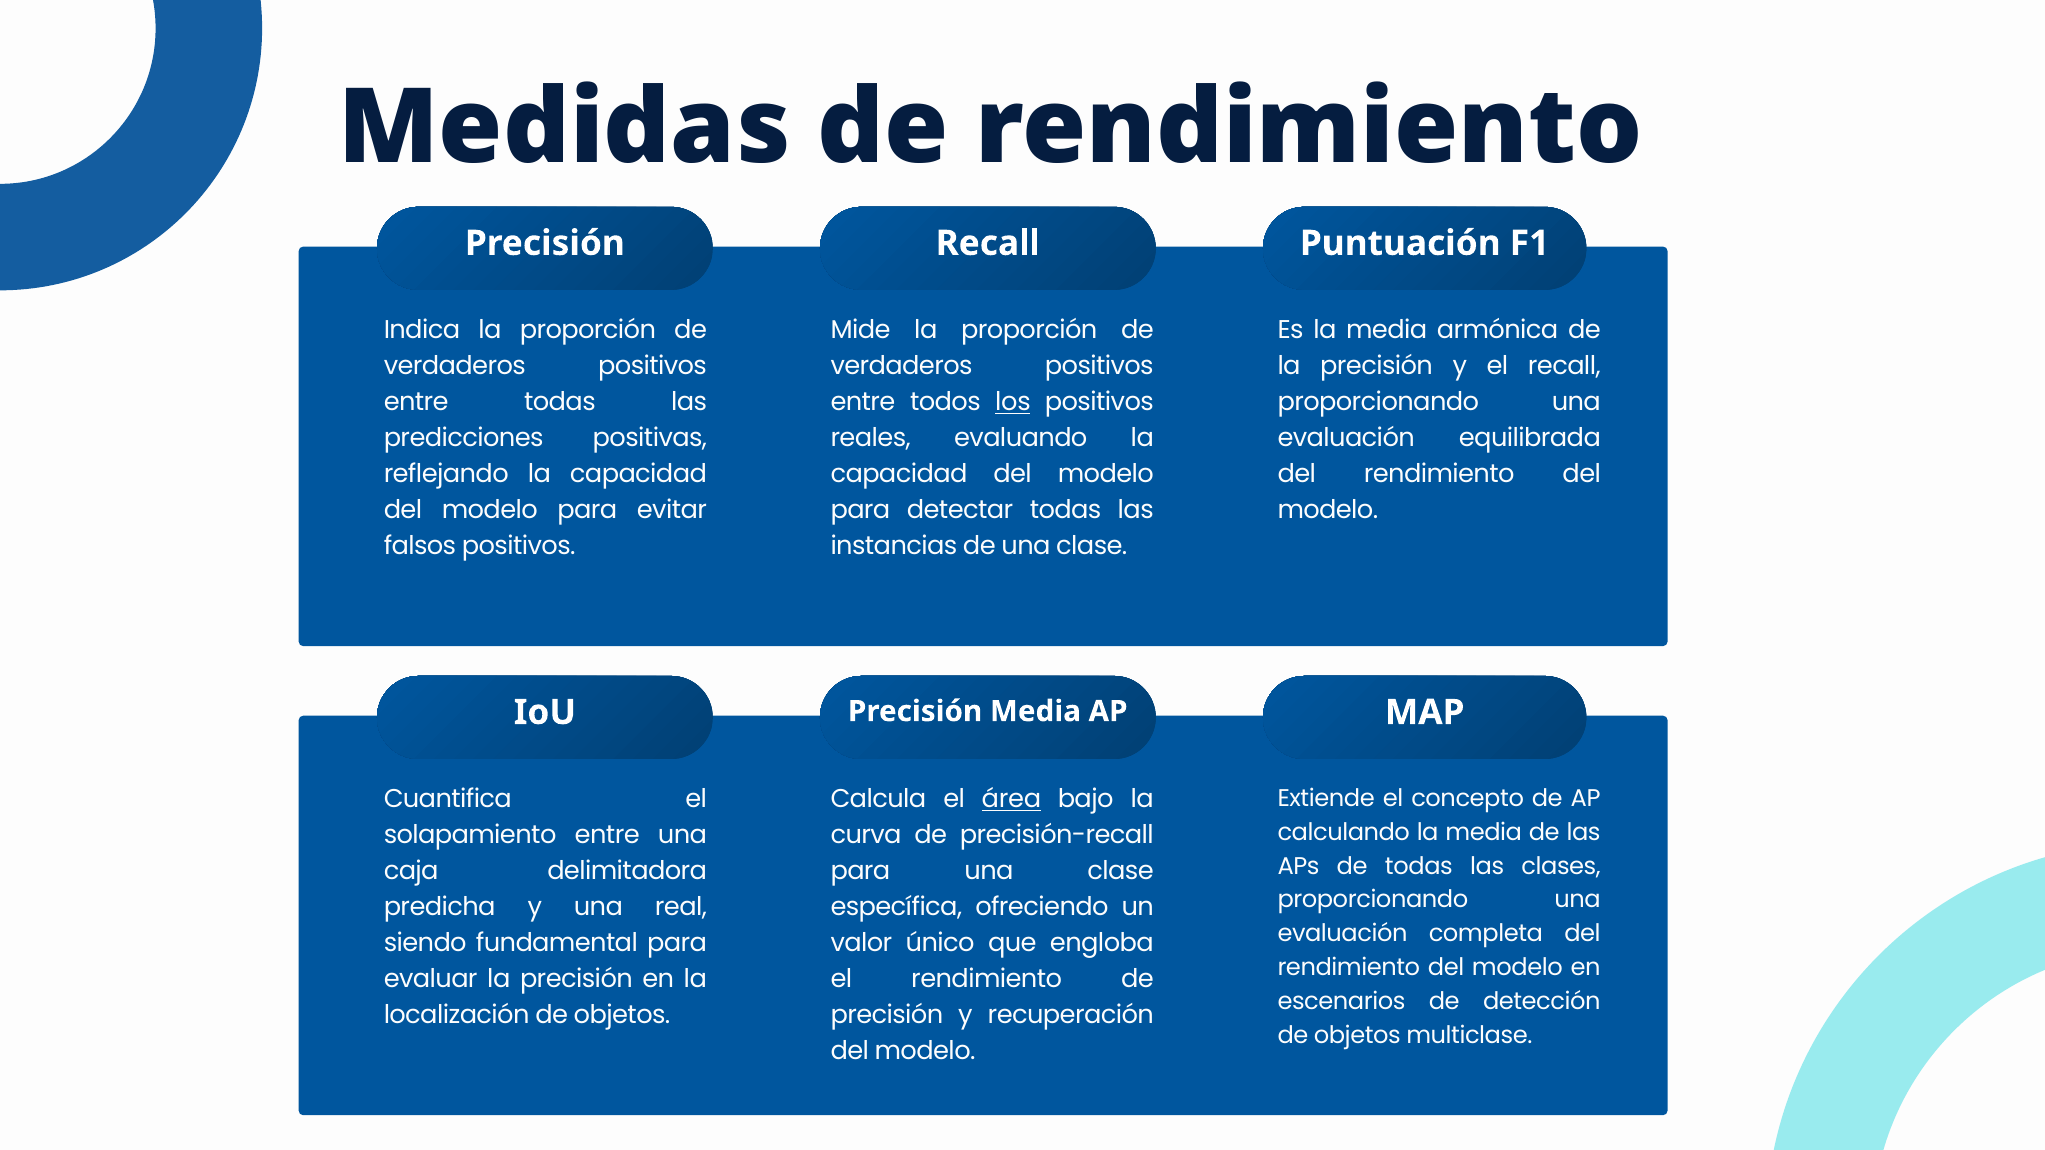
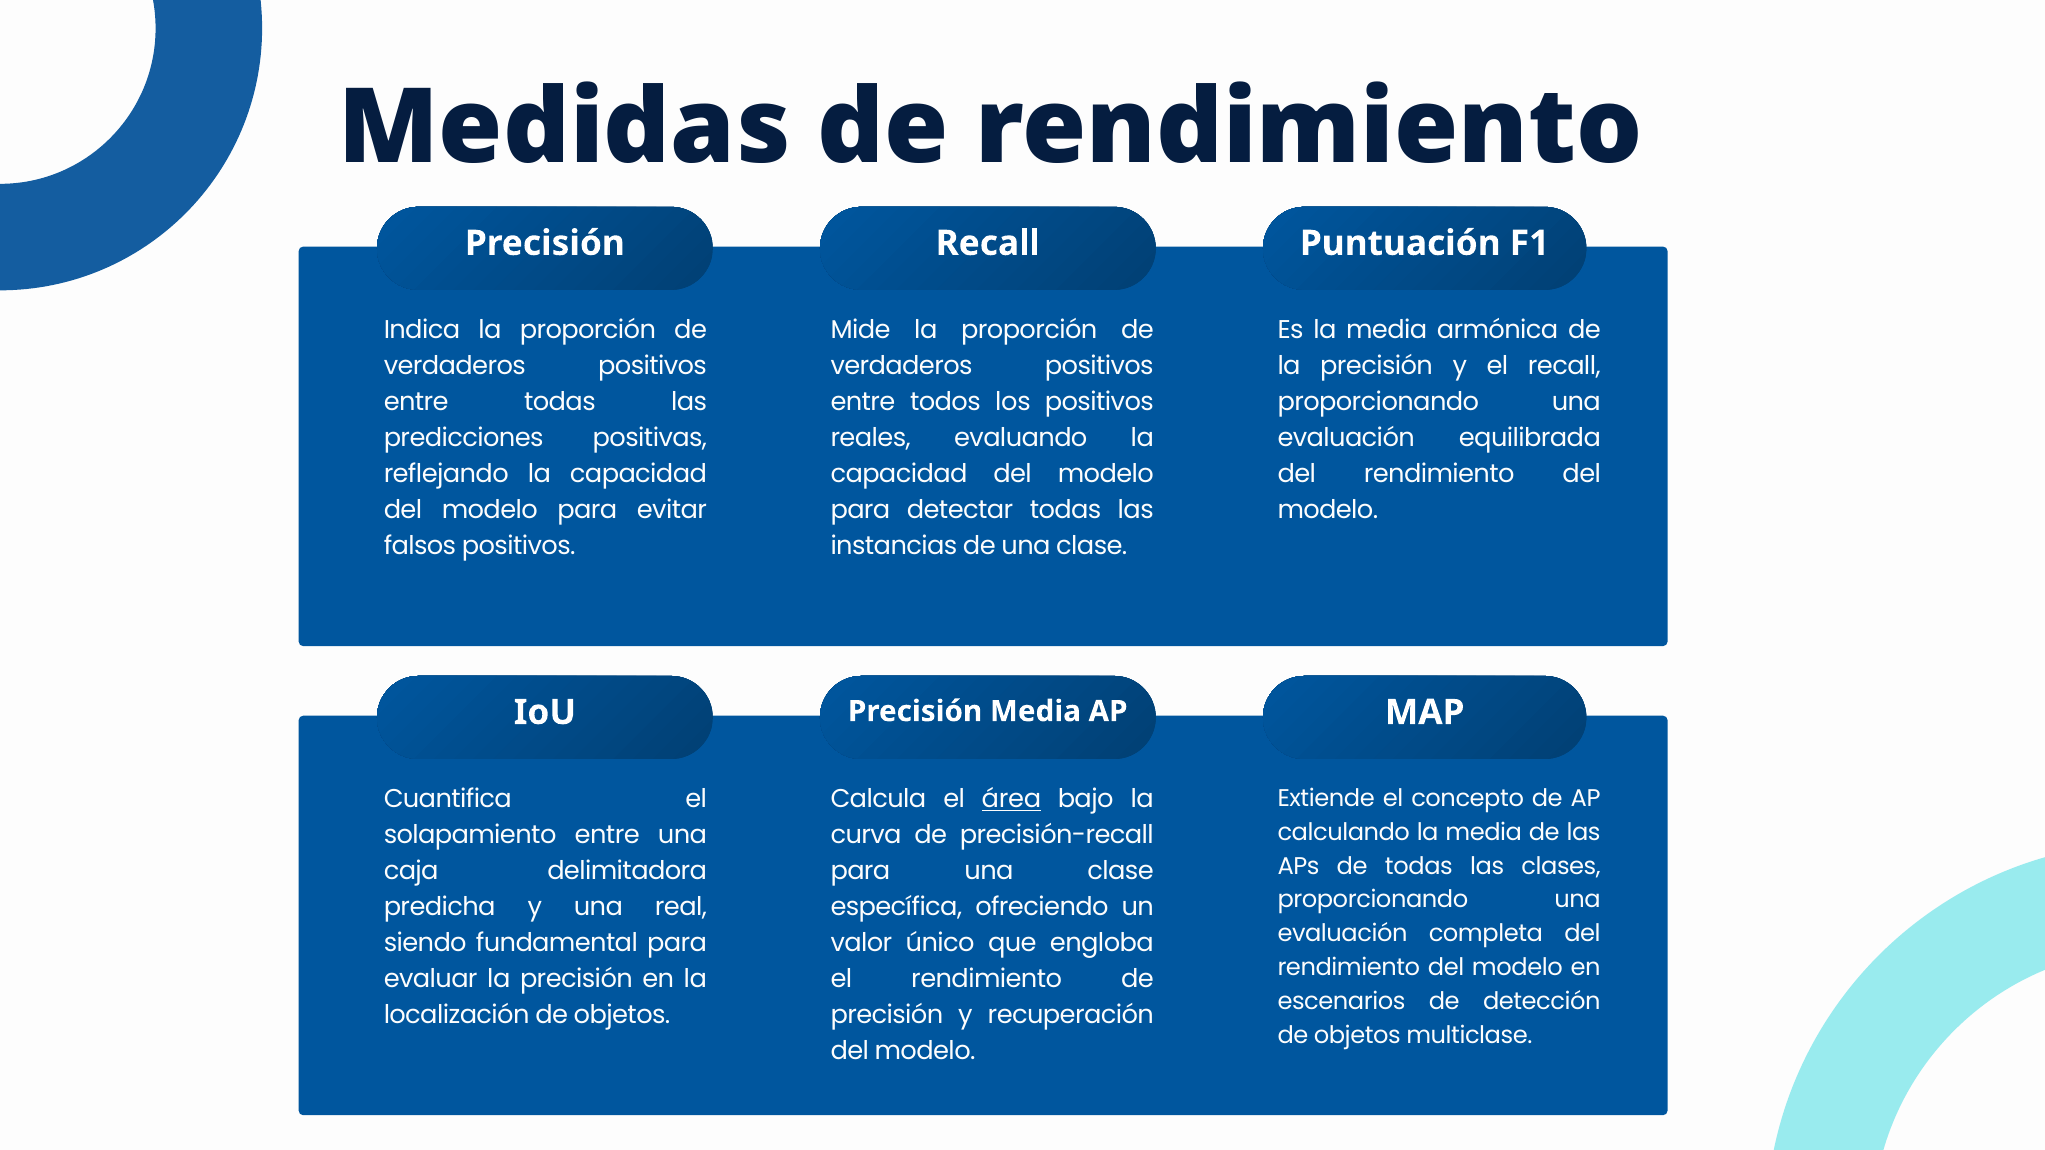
los underline: present -> none (1013, 402)
